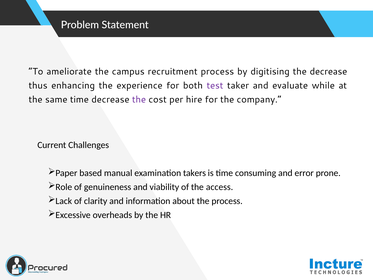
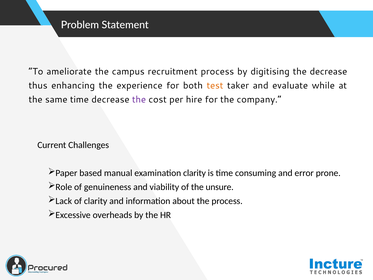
test colour: purple -> orange (215, 85)
examination takers: takers -> clarity (195, 173)
access: access -> unsure (220, 187)
